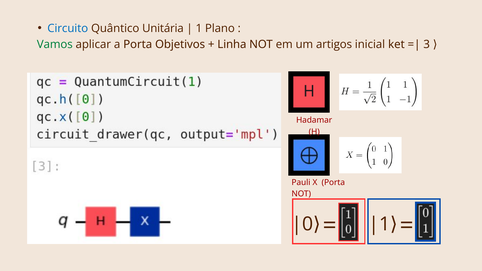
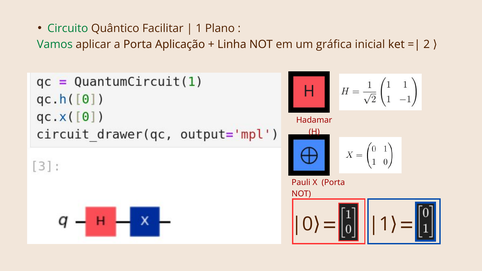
Circuito colour: blue -> green (68, 28)
Unitária: Unitária -> Facilitar (163, 28)
Objetivos: Objetivos -> Aplicação (180, 44)
artigos: artigos -> gráfica (334, 44)
3: 3 -> 2 (427, 44)
